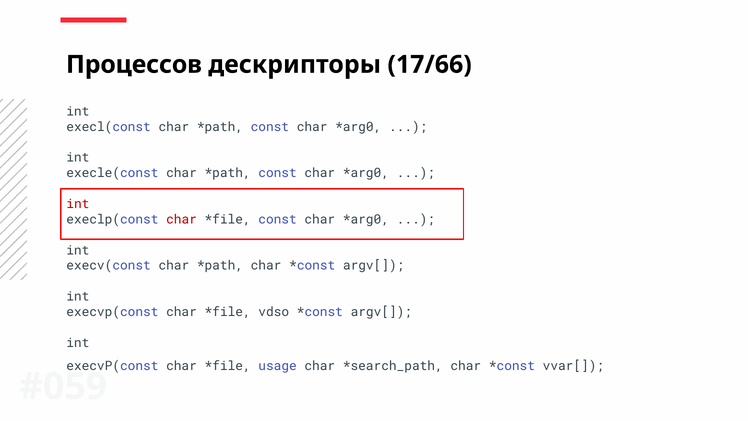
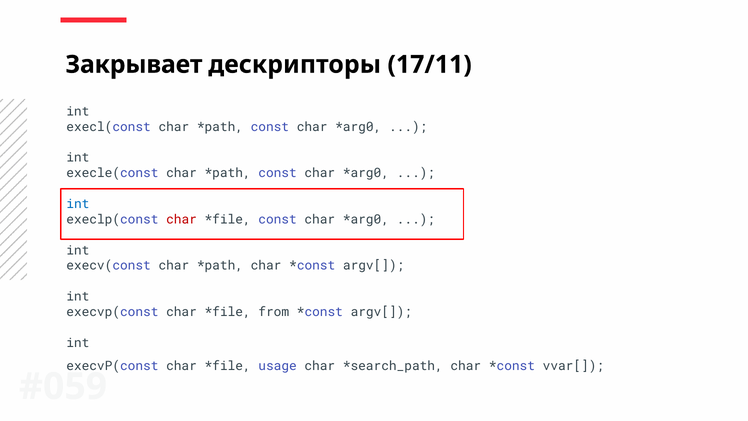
Процессов: Процессов -> Закрывает (134, 65)
17/66: 17/66 -> 17/11 (430, 65)
int colour: red -> blue (78, 204)
vdso: vdso -> from (274, 312)
